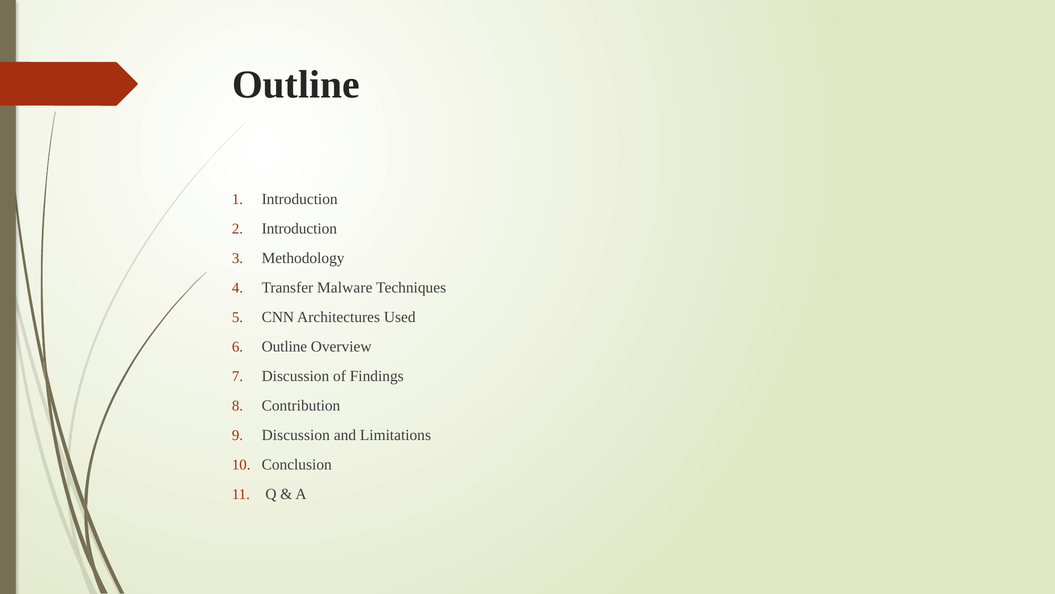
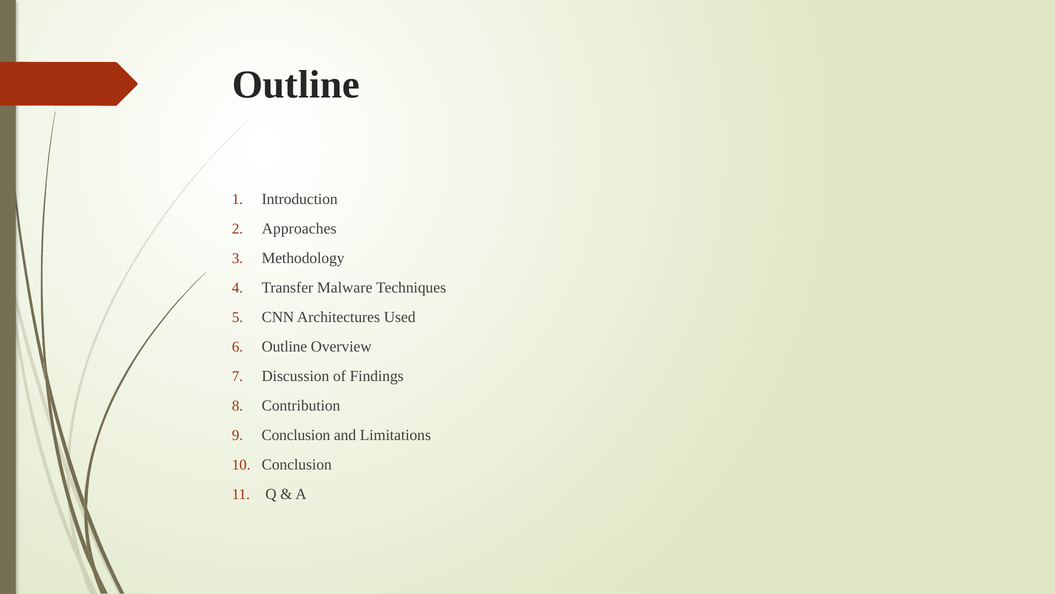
Introduction: Introduction -> Approaches (299, 228)
Discussion: Discussion -> Conclusion (296, 435)
